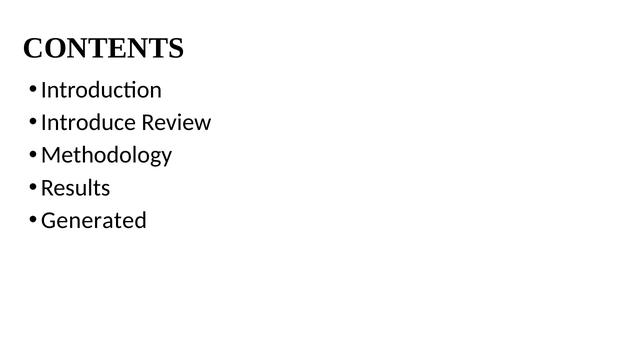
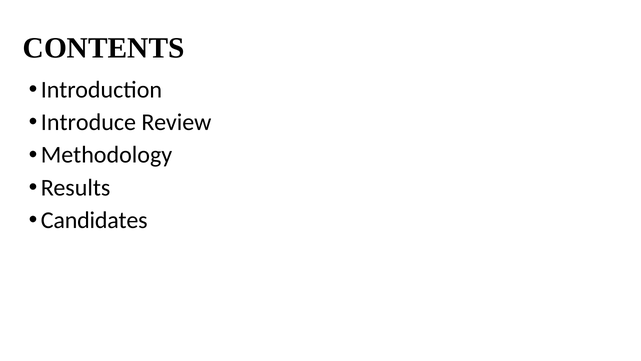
Generated: Generated -> Candidates (94, 220)
